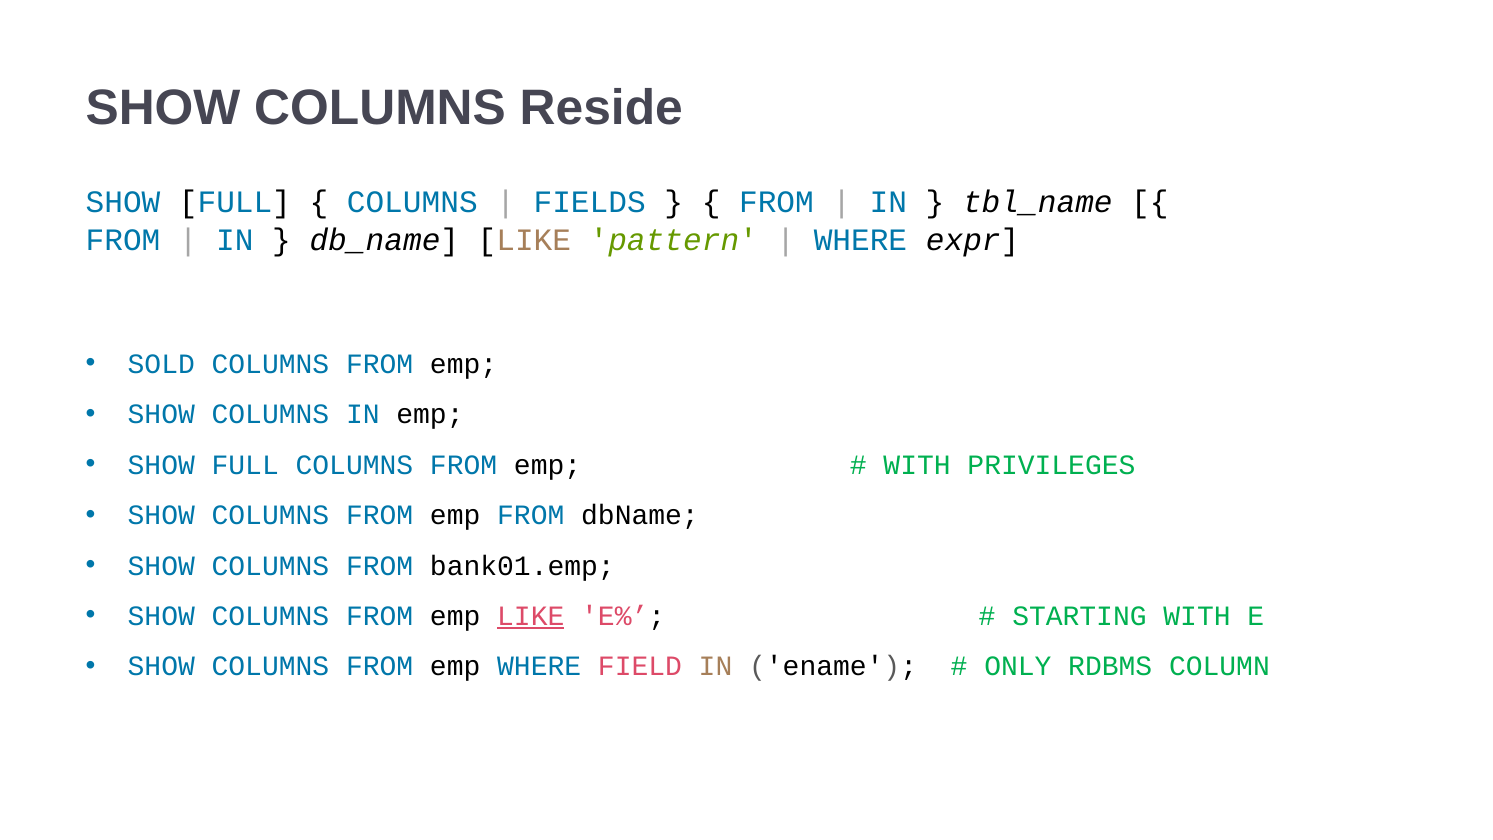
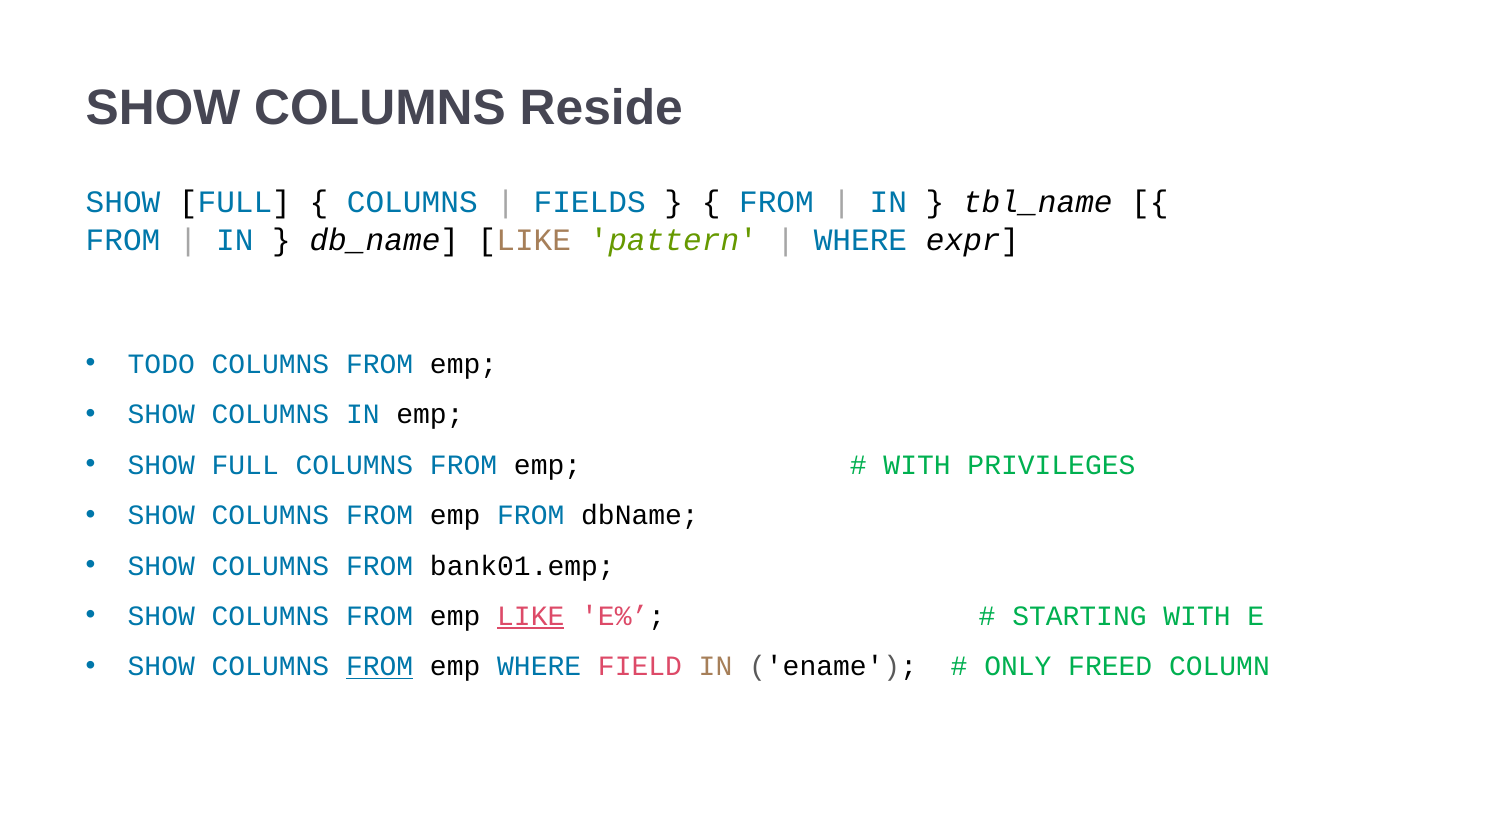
SOLD: SOLD -> TODO (161, 364)
FROM underline: none -> present (380, 666)
RDBMS: RDBMS -> FREED (1110, 666)
